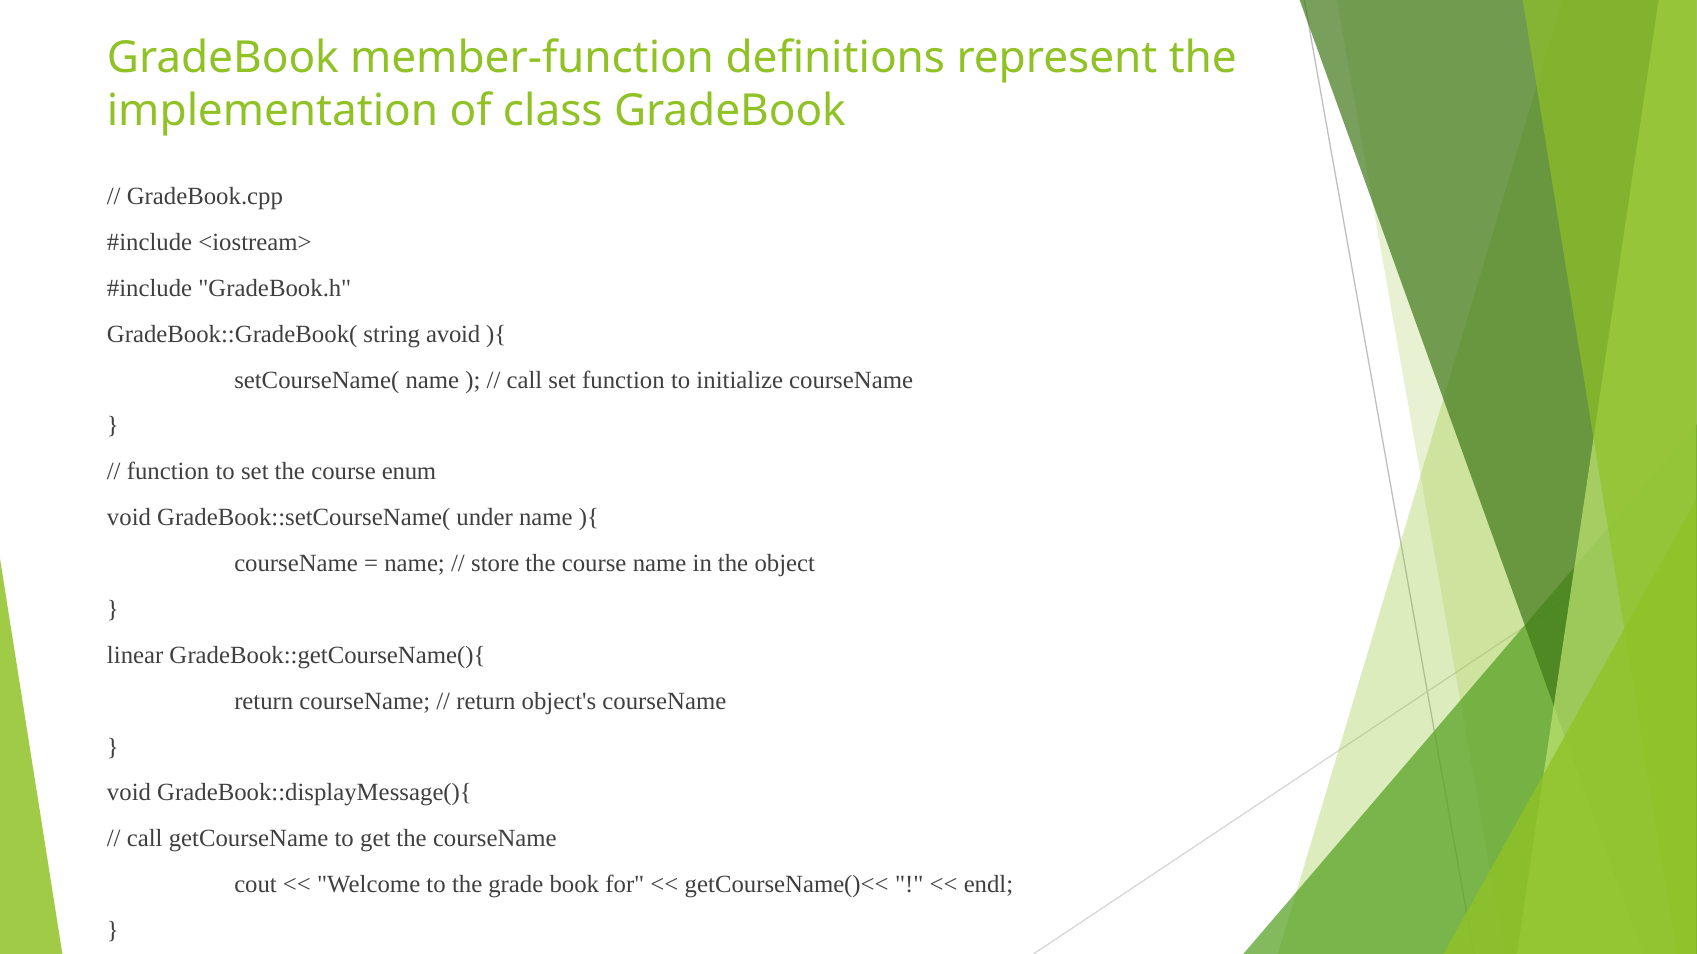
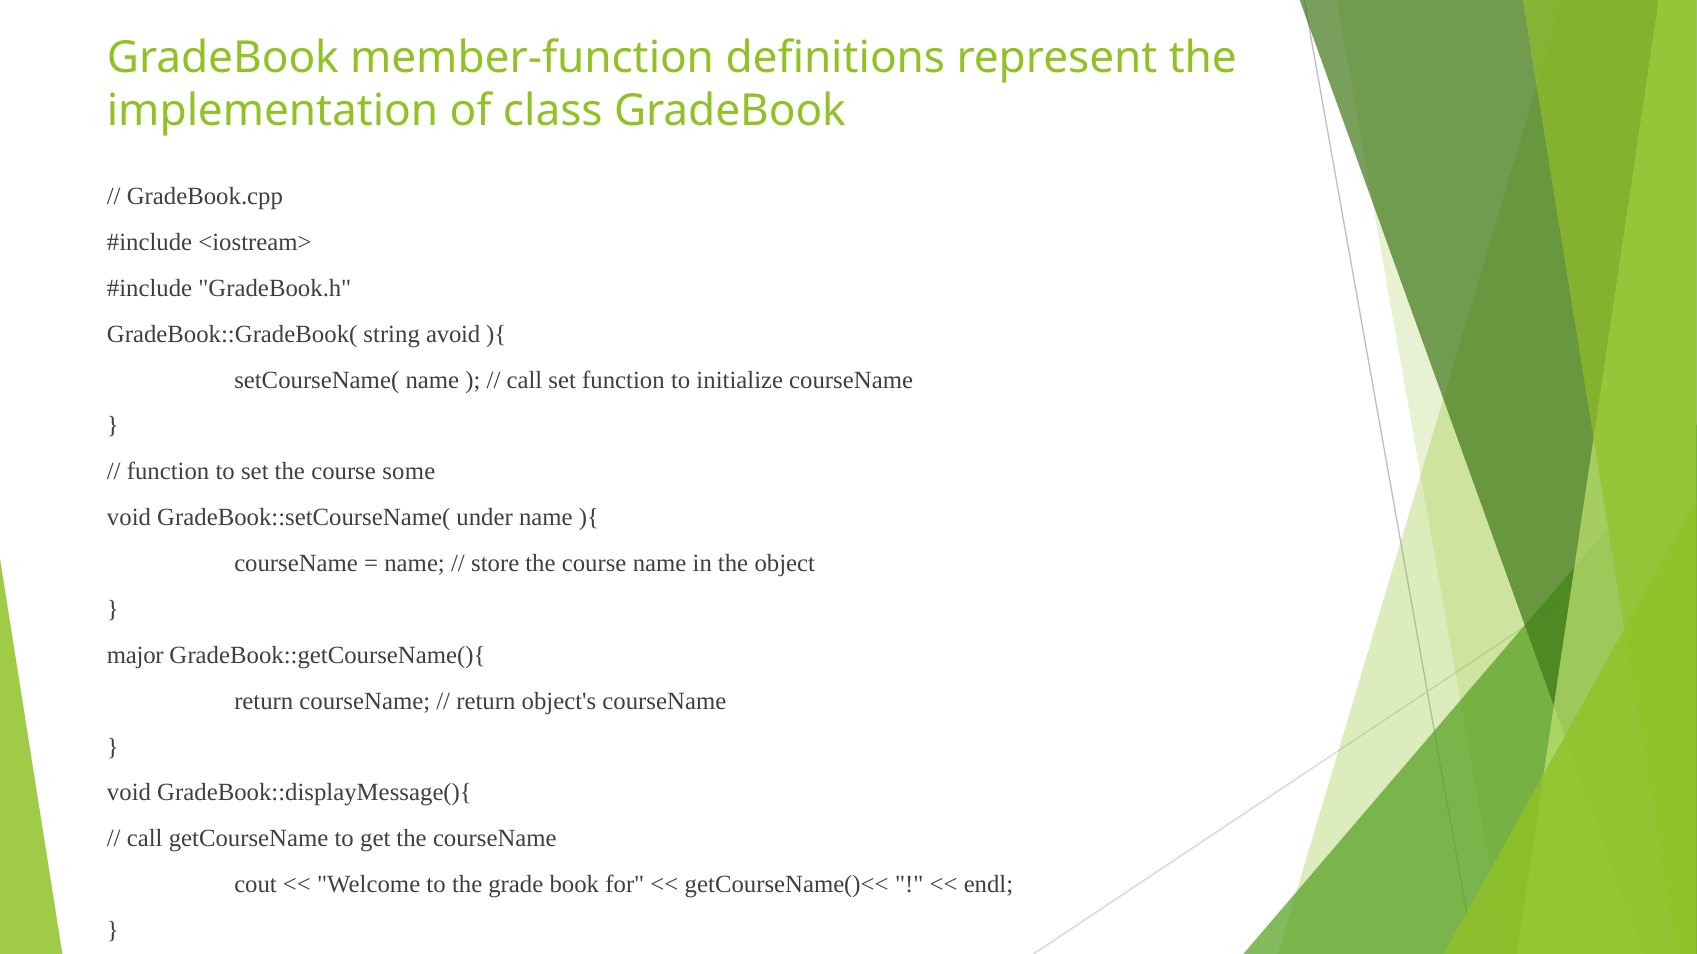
enum: enum -> some (409, 472)
linear: linear -> major (135, 656)
